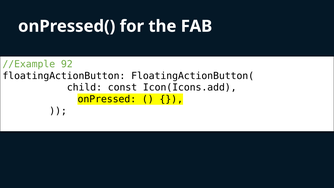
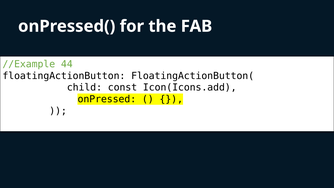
92: 92 -> 44 (67, 64)
